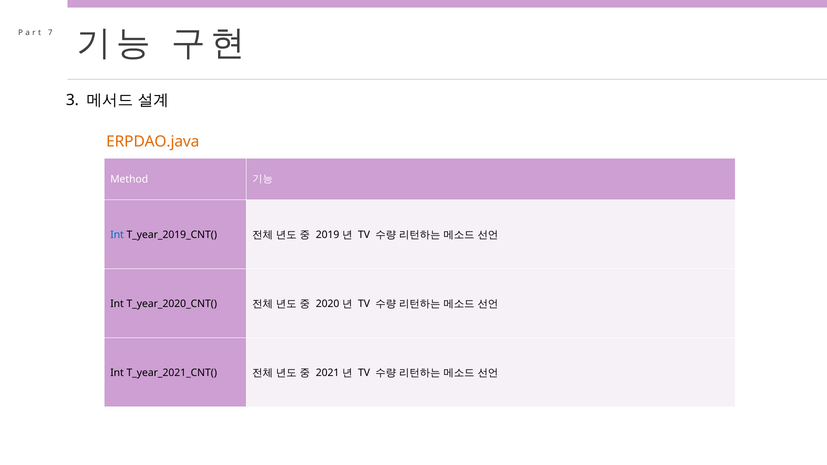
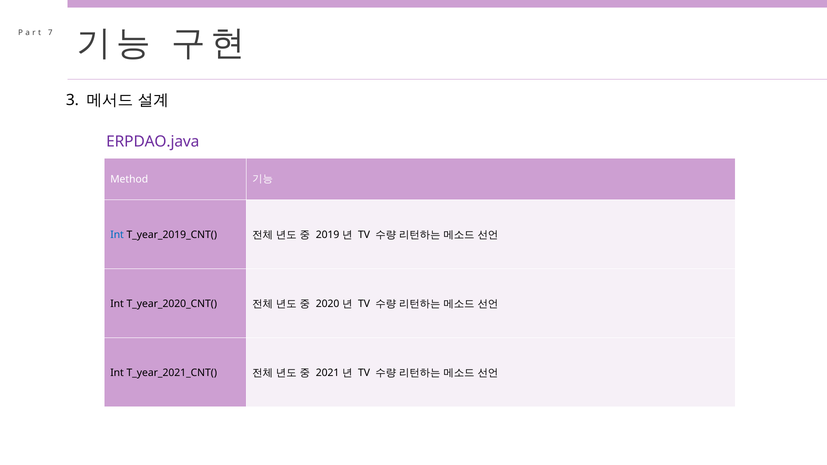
ERPDAO.java colour: orange -> purple (153, 142)
